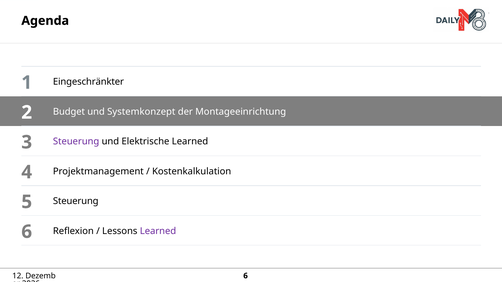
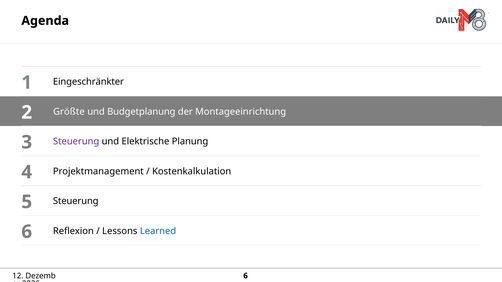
Budget: Budget -> Größte (69, 112)
Systemkonzept: Systemkonzept -> Budgetplanung (141, 112)
Elektrische Learned: Learned -> Planung (190, 142)
Learned colour: purple -> blue (158, 231)
